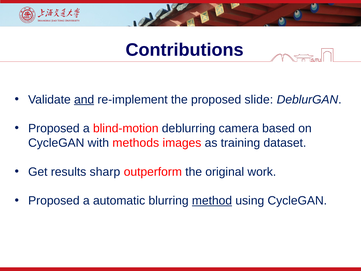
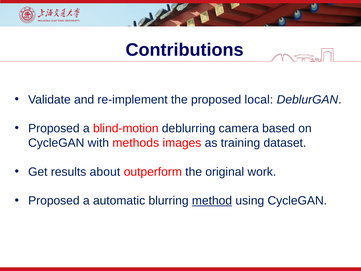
and underline: present -> none (84, 99)
slide: slide -> local (259, 99)
sharp: sharp -> about (105, 172)
